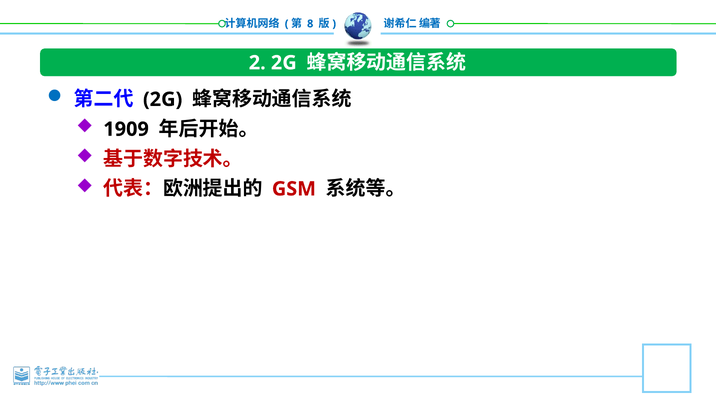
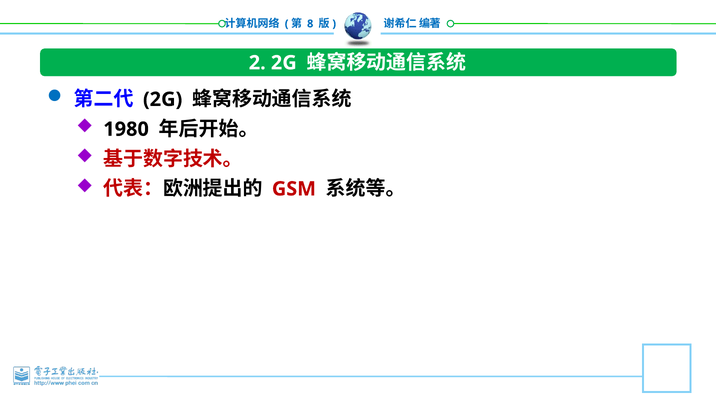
1909: 1909 -> 1980 (126, 129)
